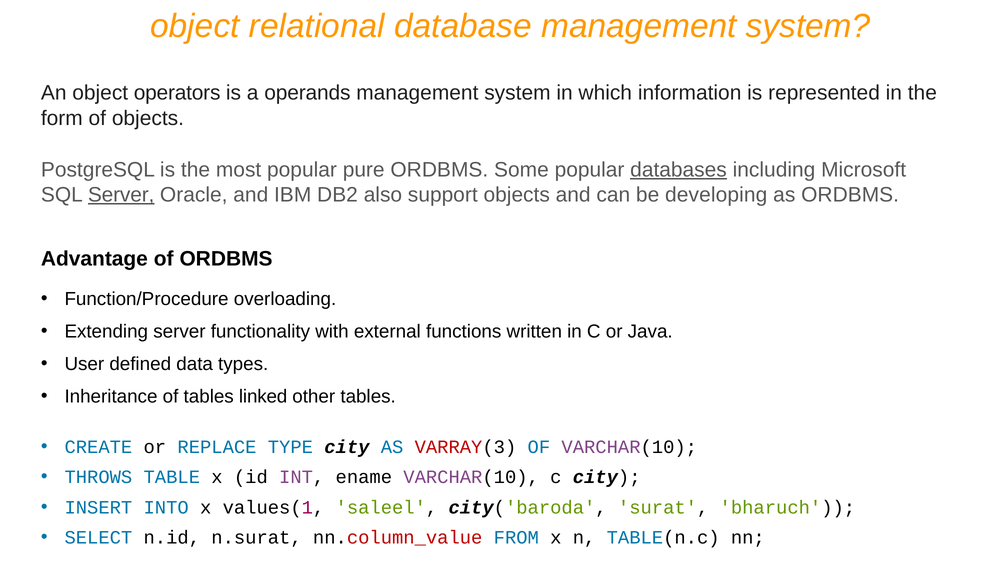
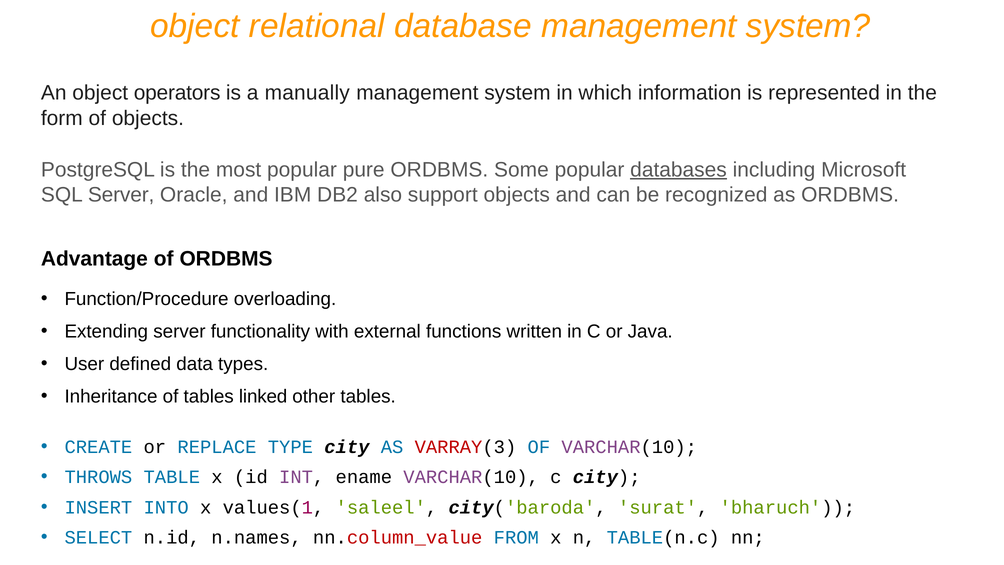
operands: operands -> manually (307, 93)
Server underline: present -> none (121, 195)
developing: developing -> recognized (716, 195)
n.surat: n.surat -> n.names (257, 537)
